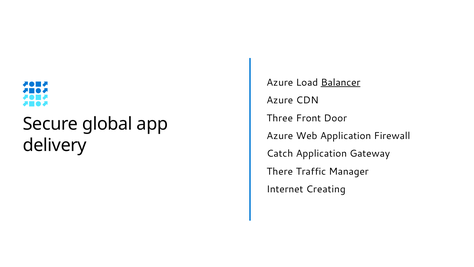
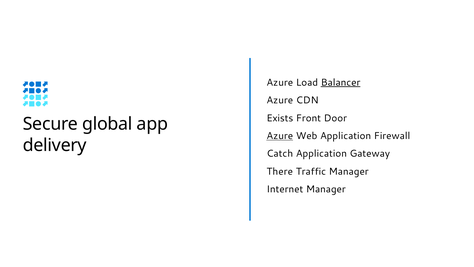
Three: Three -> Exists (280, 118)
Azure underline: none -> present (280, 136)
Internet Creating: Creating -> Manager (326, 189)
